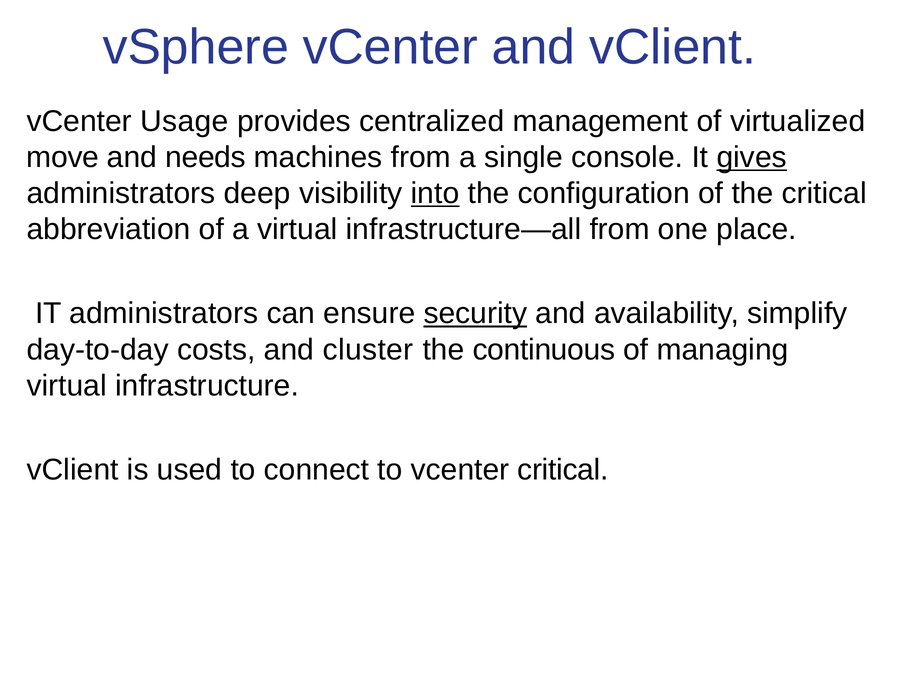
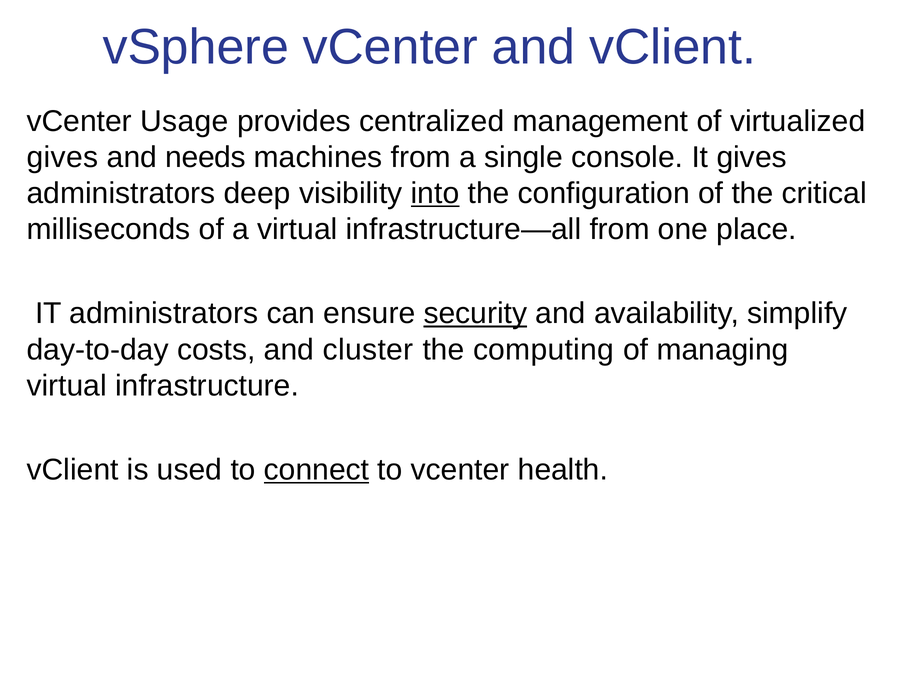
move: move -> gives (63, 157)
gives underline: present -> none (752, 157)
abbreviation: abbreviation -> milliseconds (109, 230)
continuous: continuous -> computing (544, 350)
connect underline: none -> present (317, 470)
vcenter critical: critical -> health (563, 470)
